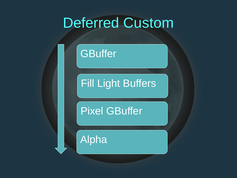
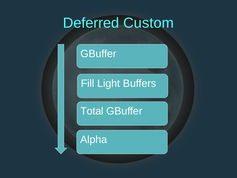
Pixel: Pixel -> Total (92, 111)
